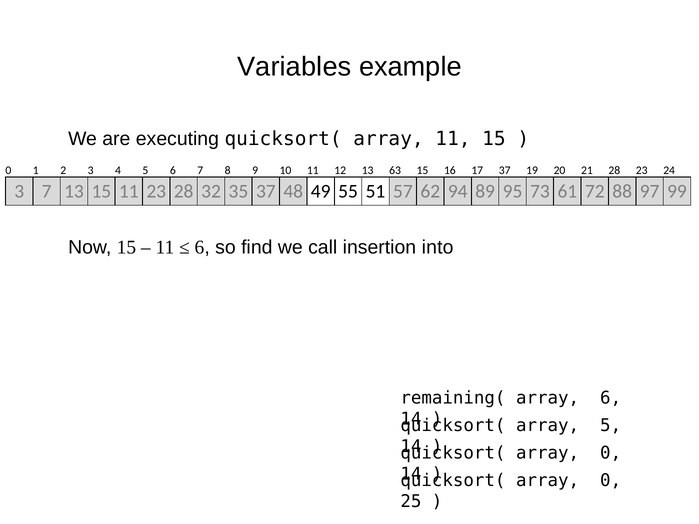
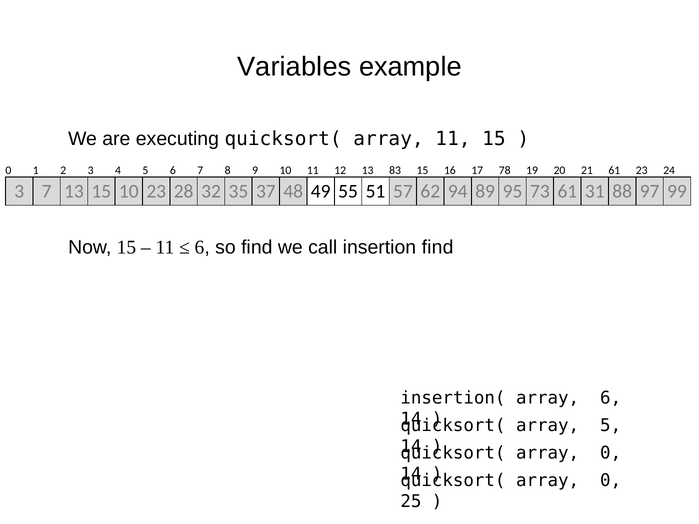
63: 63 -> 83 (395, 170)
17 37: 37 -> 78 (505, 170)
21 28: 28 -> 61 (614, 170)
15 11: 11 -> 10 (129, 191)
72: 72 -> 31 (595, 191)
insertion into: into -> find (438, 248)
remaining(: remaining( -> insertion( (453, 398)
